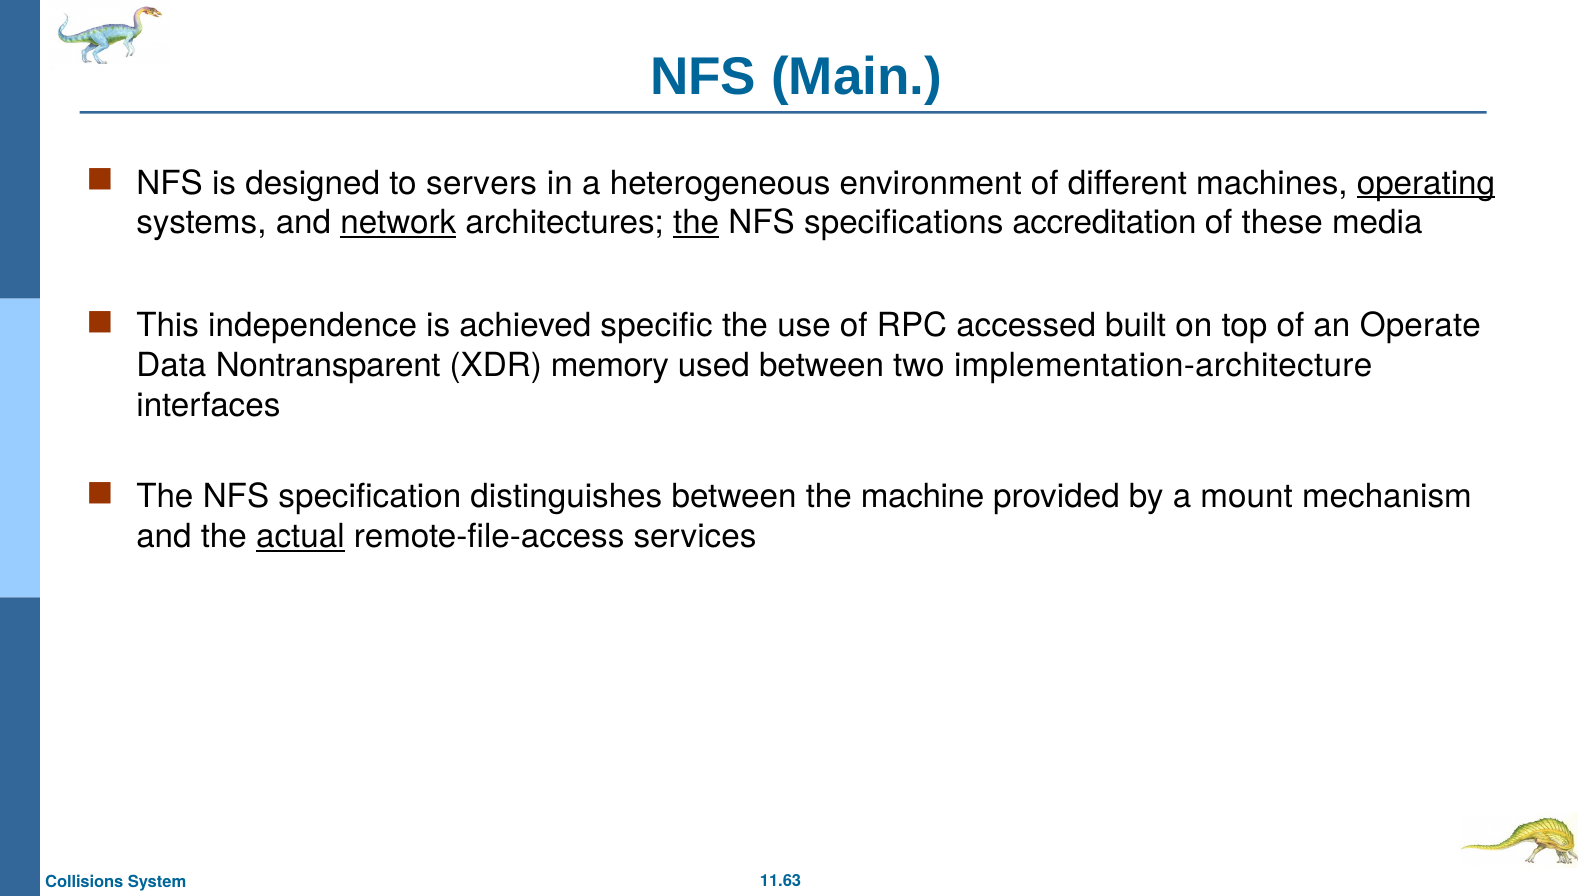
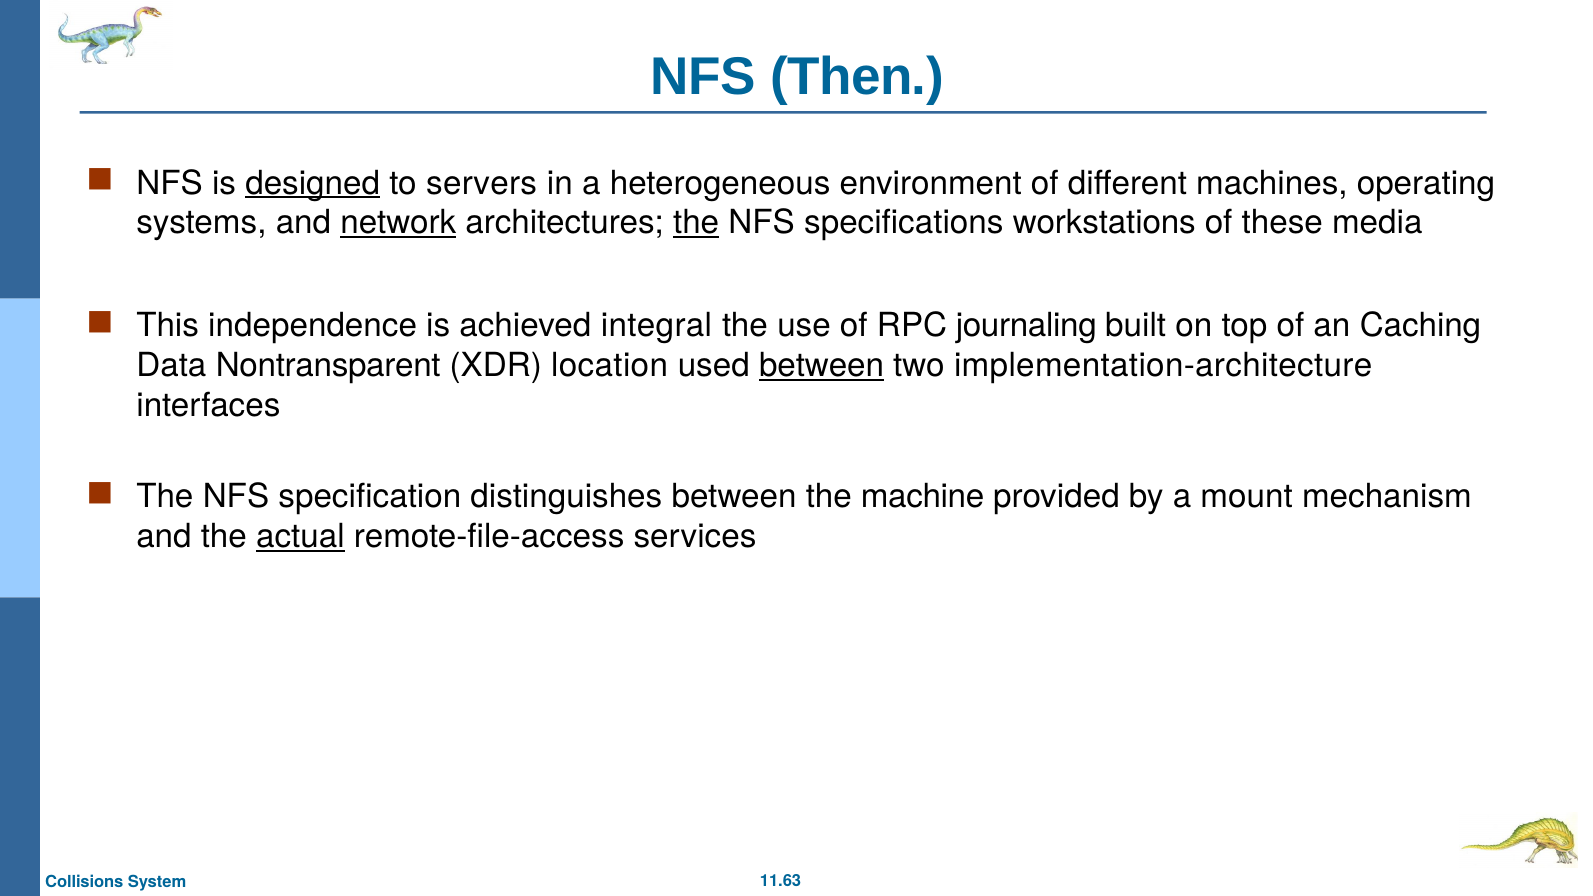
Main: Main -> Then (857, 77)
designed underline: none -> present (313, 183)
operating underline: present -> none (1426, 183)
accreditation: accreditation -> workstations (1104, 223)
specific: specific -> integral (656, 326)
accessed: accessed -> journaling (1026, 326)
Operate: Operate -> Caching (1420, 326)
memory: memory -> location (610, 366)
between underline: none -> present (822, 366)
